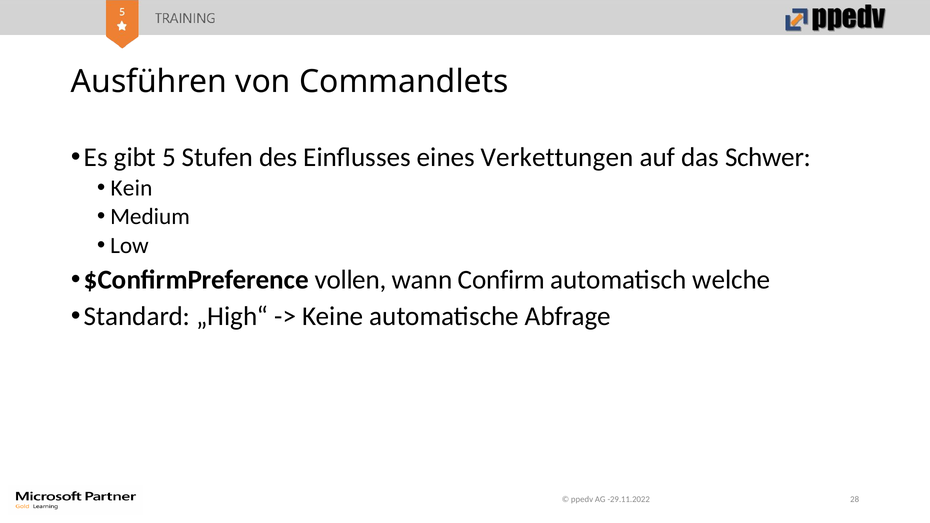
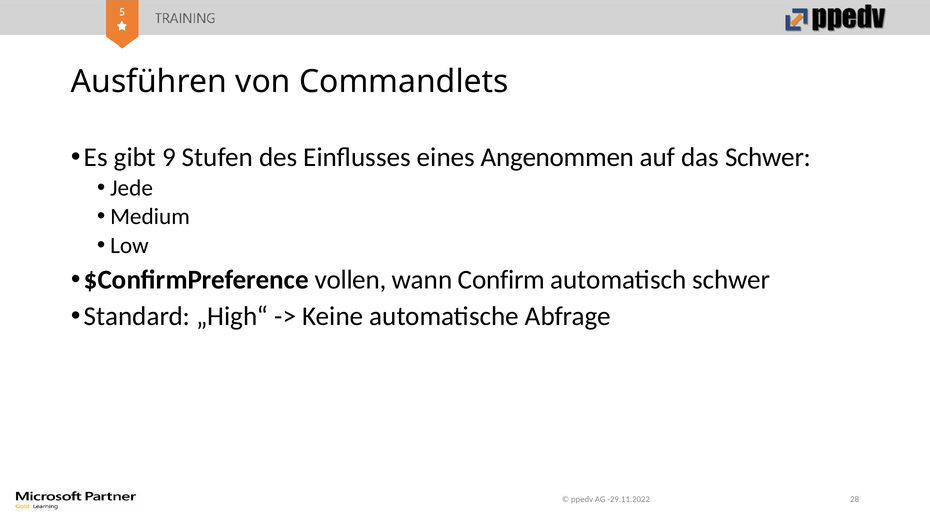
5: 5 -> 9 (169, 157)
Verkettungen: Verkettungen -> Angenommen (557, 157)
Kein: Kein -> Jede (132, 188)
automatisch welche: welche -> schwer (731, 280)
